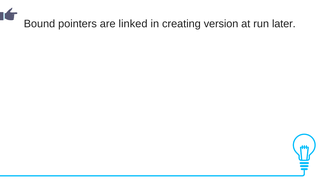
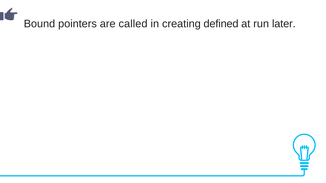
linked: linked -> called (133, 24)
version: version -> defined (221, 24)
